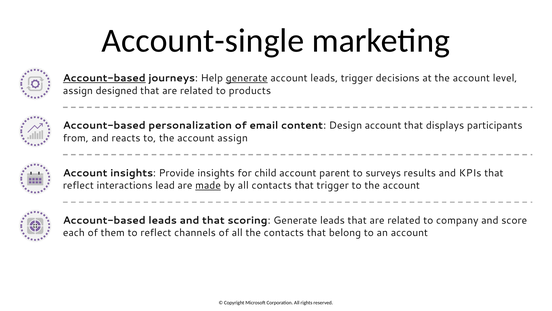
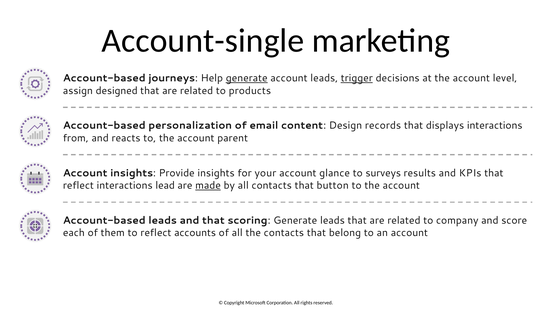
Account-based underline: present -> none (104, 78)
trigger underline: none -> present (357, 78)
Design account: account -> records (383, 125)
displays participants: participants -> interactions (495, 125)
account assign: assign -> parent (233, 138)
child: child -> your (265, 173)
parent: parent -> glance (335, 173)
that trigger: trigger -> button (333, 185)
channels: channels -> accounts (195, 232)
